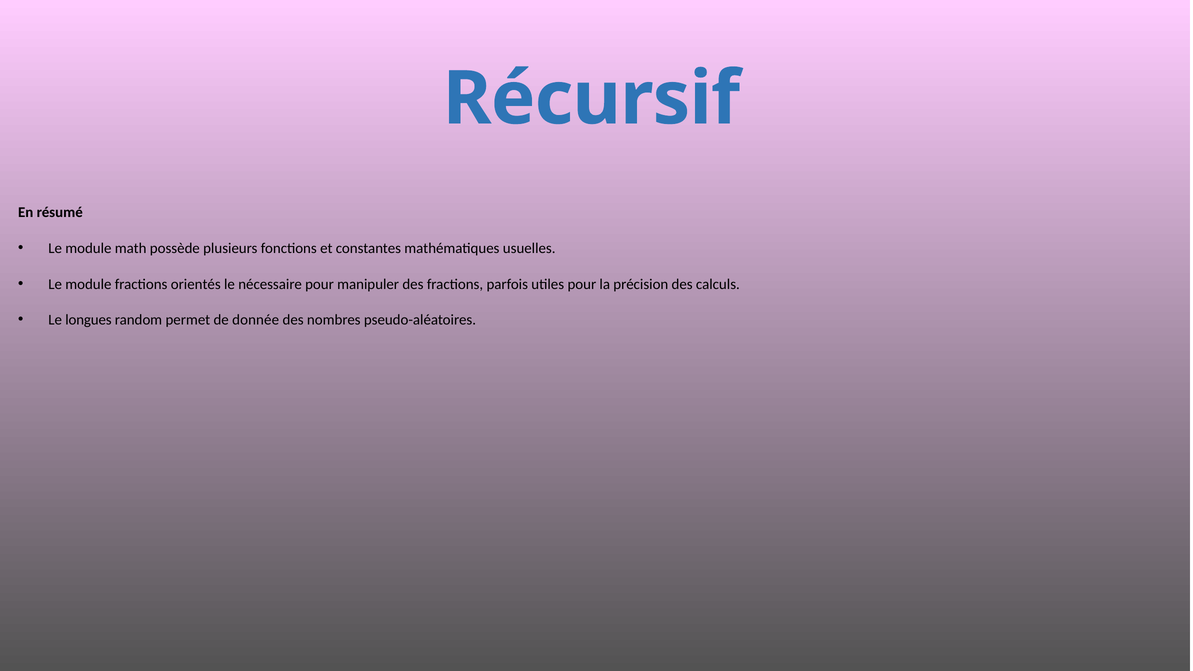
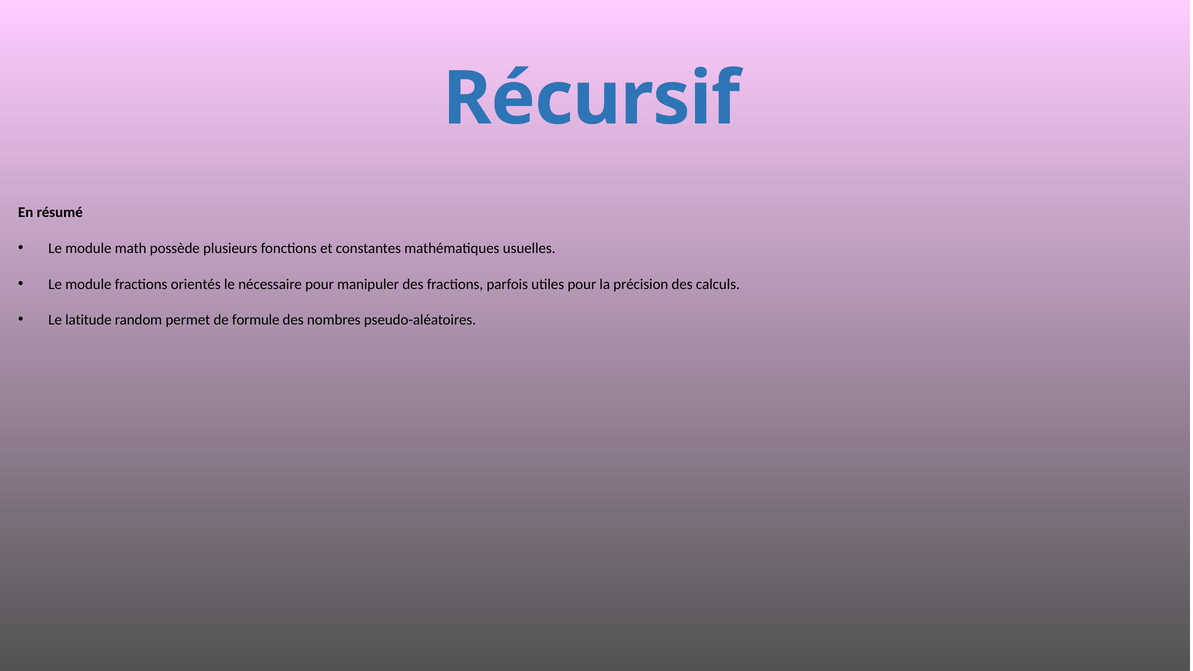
longues: longues -> latitude (88, 320)
donnée: donnée -> formule (256, 320)
